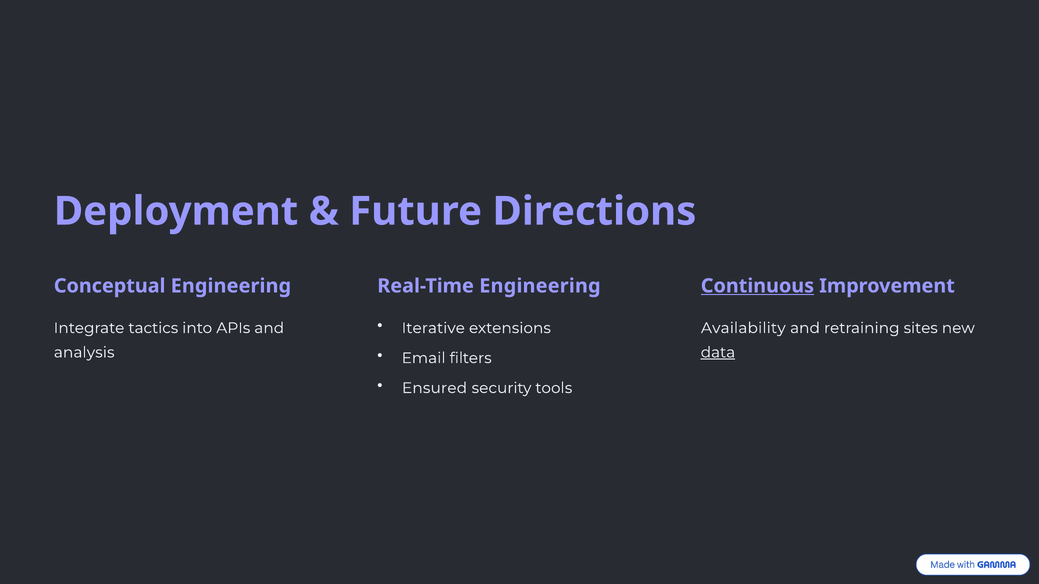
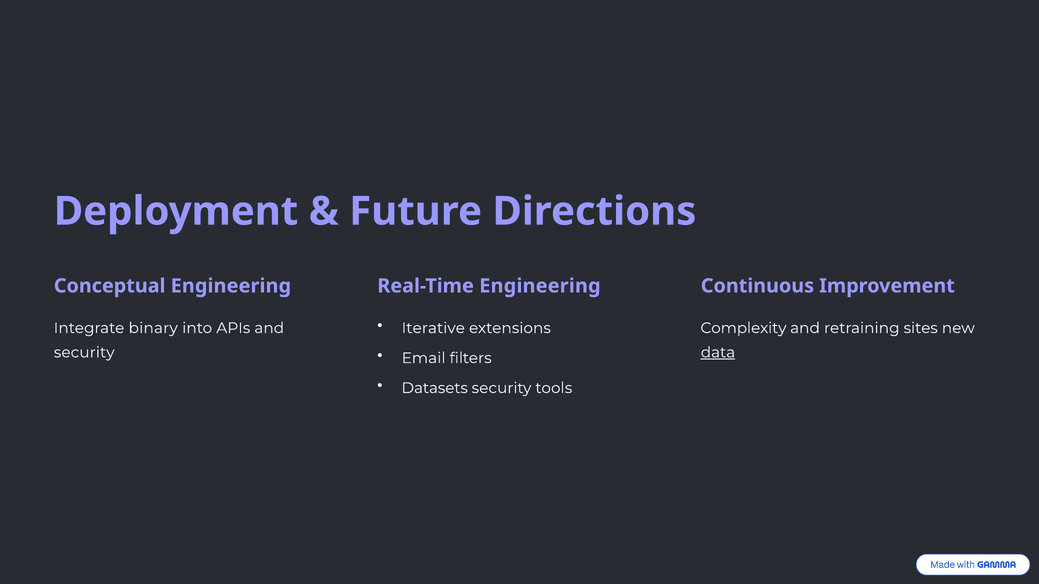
Continuous underline: present -> none (757, 286)
tactics: tactics -> binary (153, 328)
Availability: Availability -> Complexity (743, 328)
analysis: analysis -> security (84, 353)
Ensured: Ensured -> Datasets (435, 388)
